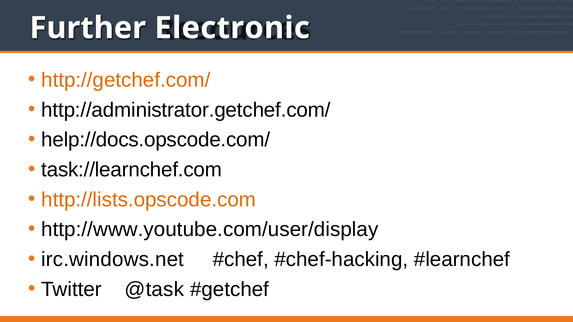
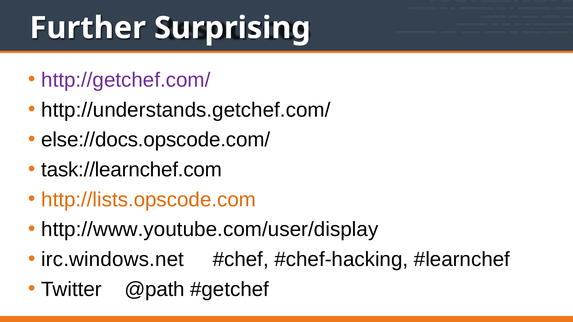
Electronic: Electronic -> Surprising (232, 28)
http://getchef.com/ colour: orange -> purple (126, 80)
http://administrator.getchef.com/: http://administrator.getchef.com/ -> http://understands.getchef.com/ (186, 110)
help://docs.opscode.com/: help://docs.opscode.com/ -> else://docs.opscode.com/ (156, 140)
@task: @task -> @path (155, 290)
